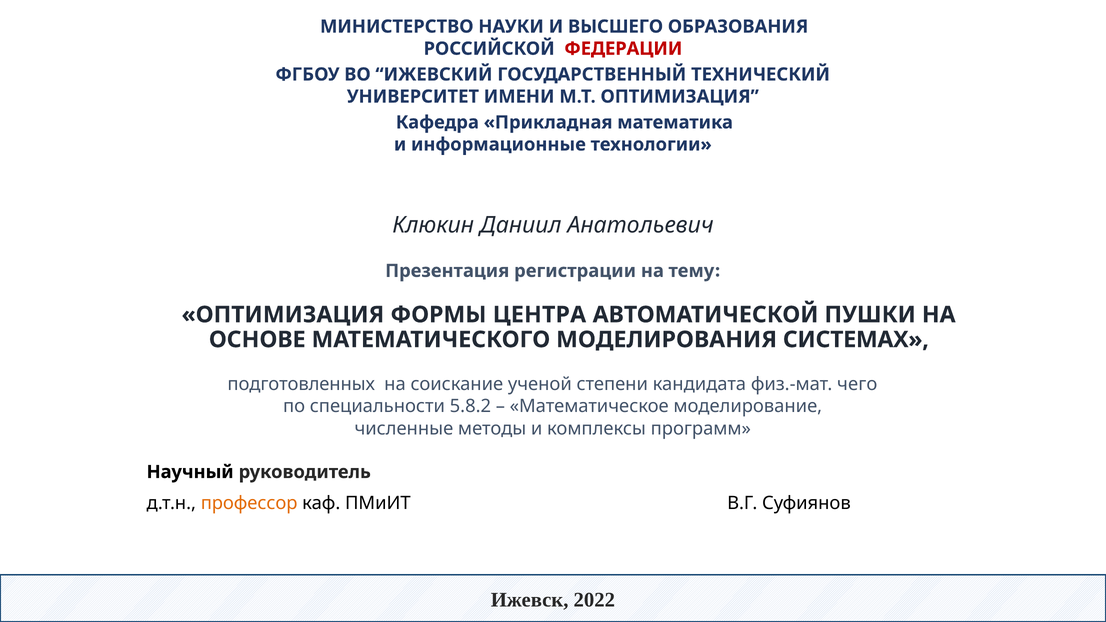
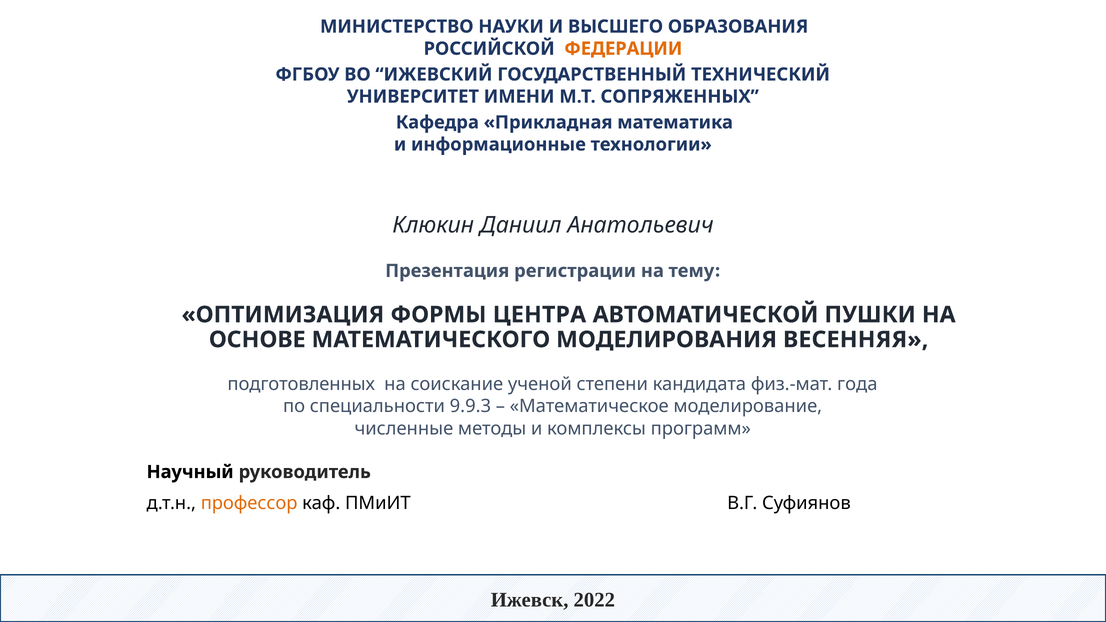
ФЕДЕРАЦИИ colour: red -> orange (623, 49)
М.Т ОПТИМИЗАЦИЯ: ОПТИМИЗАЦИЯ -> СОПРЯЖЕННЫХ (680, 97)
СИСТЕМАХ: СИСТЕМАХ -> ВЕСЕННЯЯ (856, 340)
чего: чего -> года (857, 384)
5.8.2: 5.8.2 -> 9.9.3 (470, 406)
